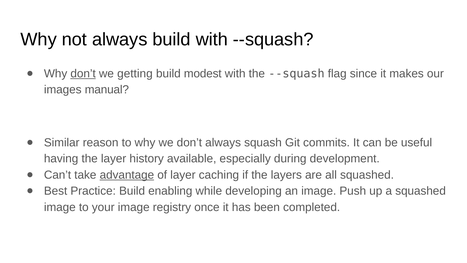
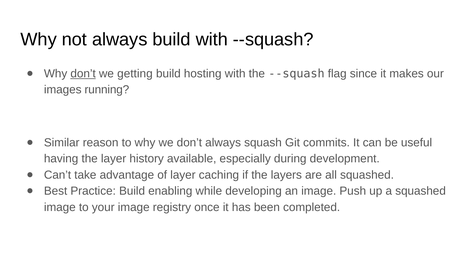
modest: modest -> hosting (203, 73)
manual: manual -> running (107, 90)
advantage underline: present -> none (127, 175)
